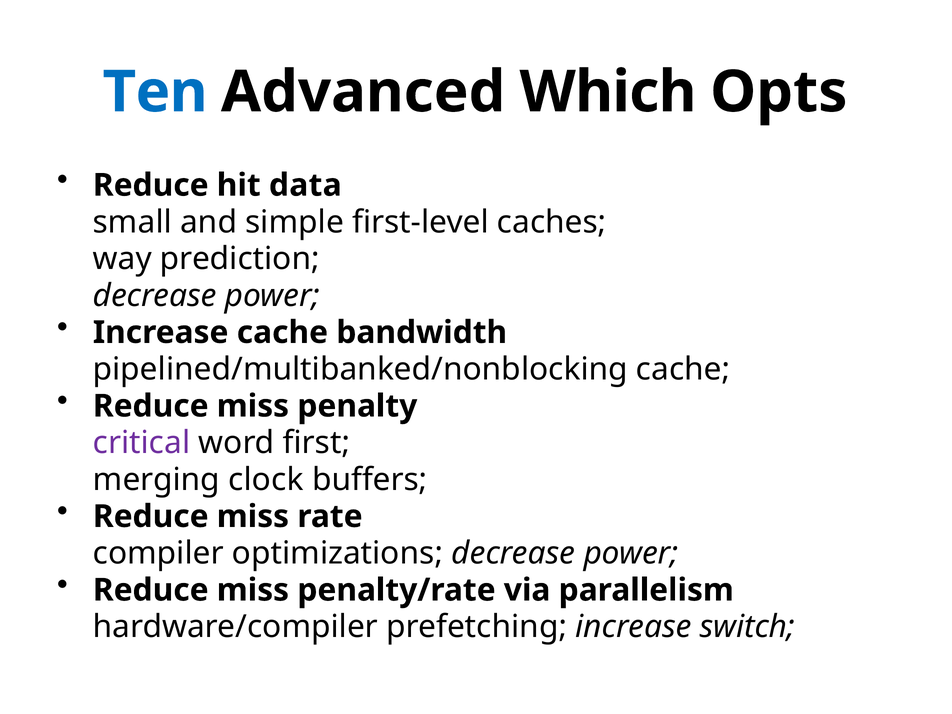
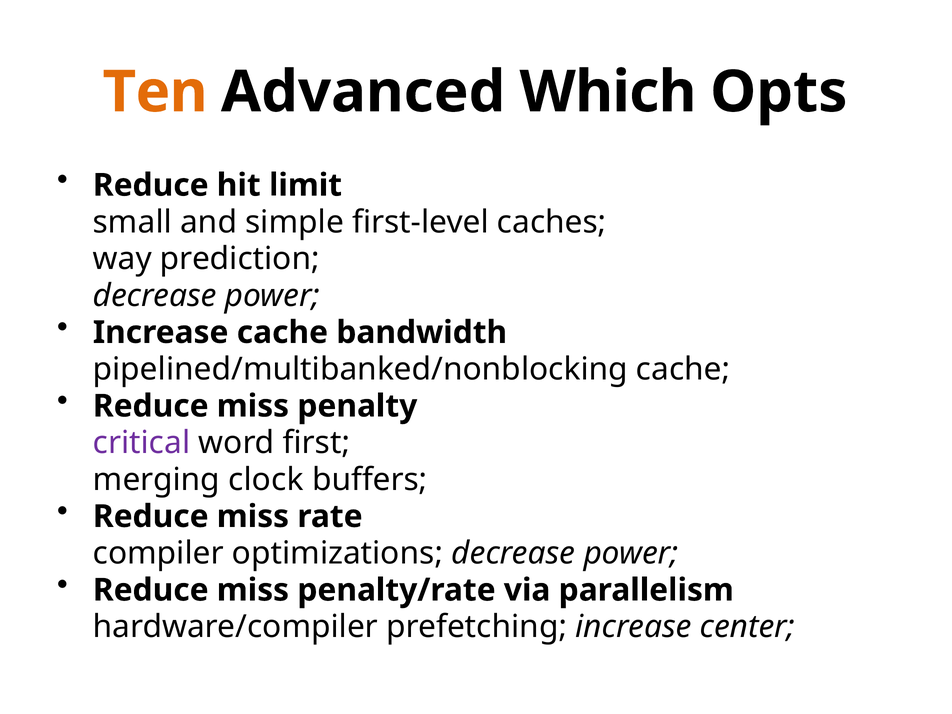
Ten colour: blue -> orange (155, 92)
data: data -> limit (305, 185)
switch: switch -> center (747, 627)
